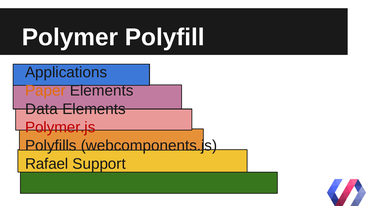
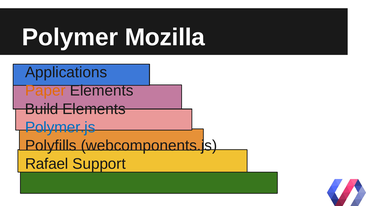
Polyfill: Polyfill -> Mozilla (165, 37)
Data: Data -> Build (42, 109)
Polymer.js colour: red -> blue (60, 127)
